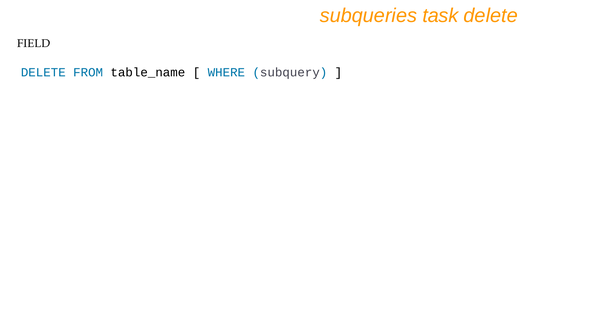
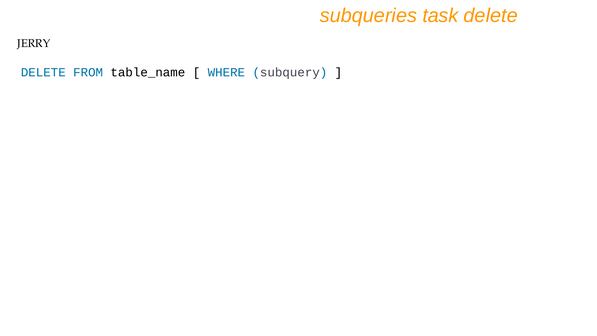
FIELD: FIELD -> JERRY (34, 44)
